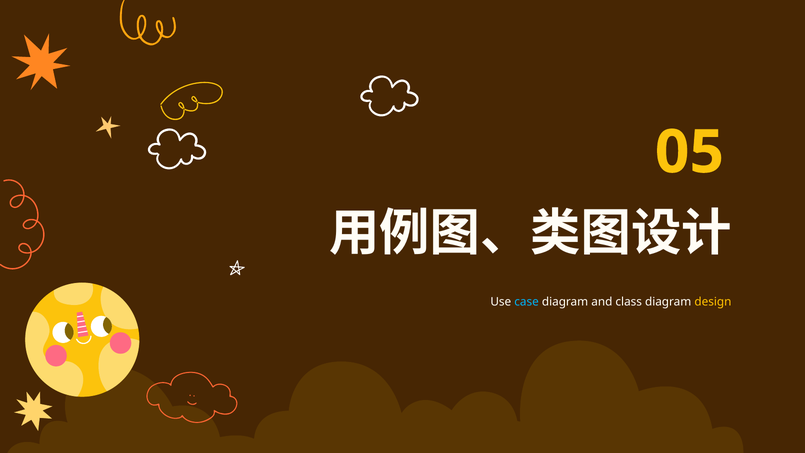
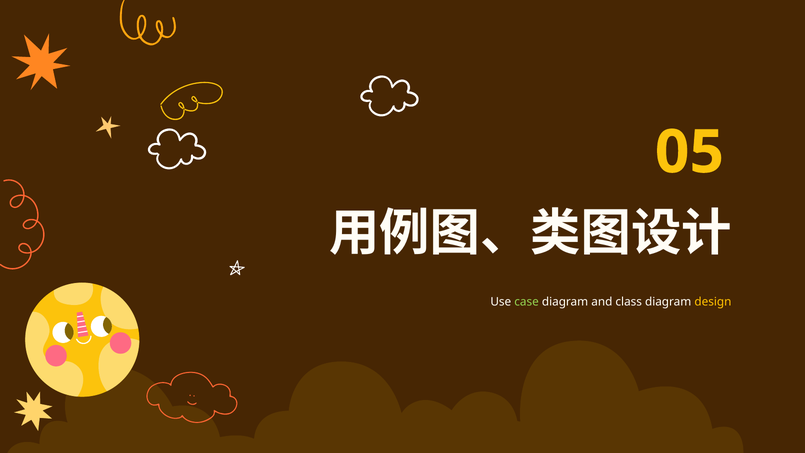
case colour: light blue -> light green (527, 302)
